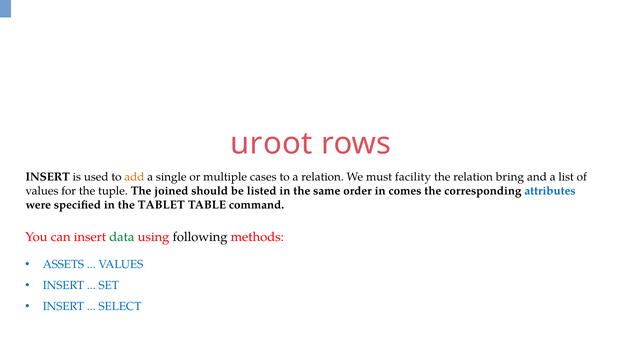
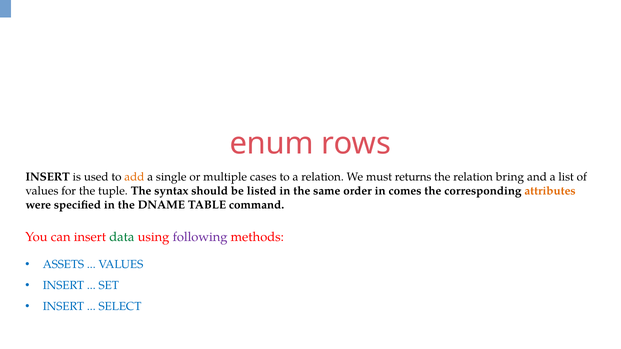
uroot: uroot -> enum (272, 143)
facility: facility -> returns (413, 177)
joined: joined -> syntax (171, 191)
attributes colour: blue -> orange (550, 191)
TABLET: TABLET -> DNAME (161, 205)
following colour: black -> purple (200, 237)
